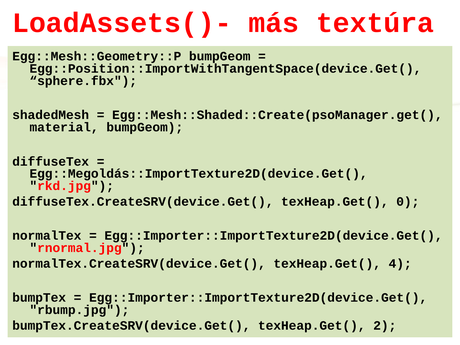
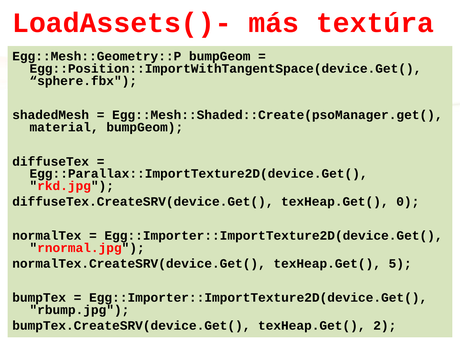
Egg::Megoldás::ImportTexture2D(device.Get(: Egg::Megoldás::ImportTexture2D(device.Get( -> Egg::Parallax::ImportTexture2D(device.Get( (199, 174)
4: 4 -> 5 (400, 264)
